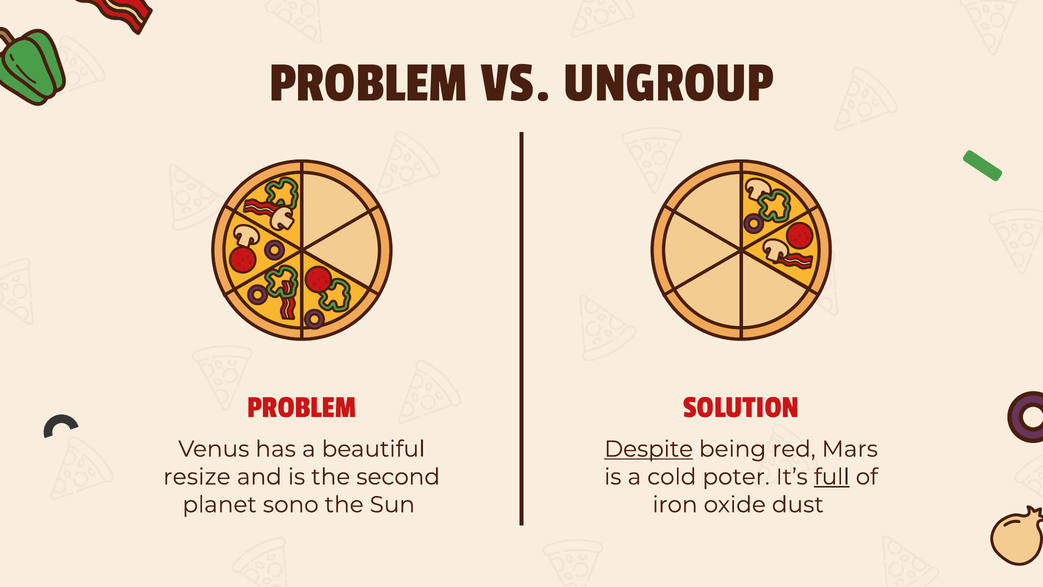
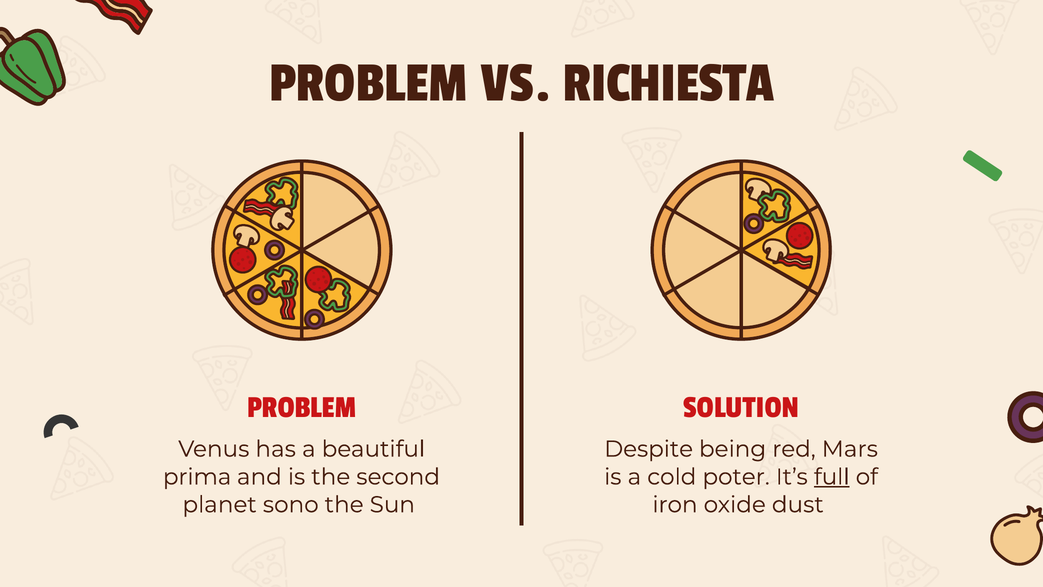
UNGROUP: UNGROUP -> RICHIESTA (669, 81)
Despite underline: present -> none (649, 449)
resize: resize -> prima (197, 477)
